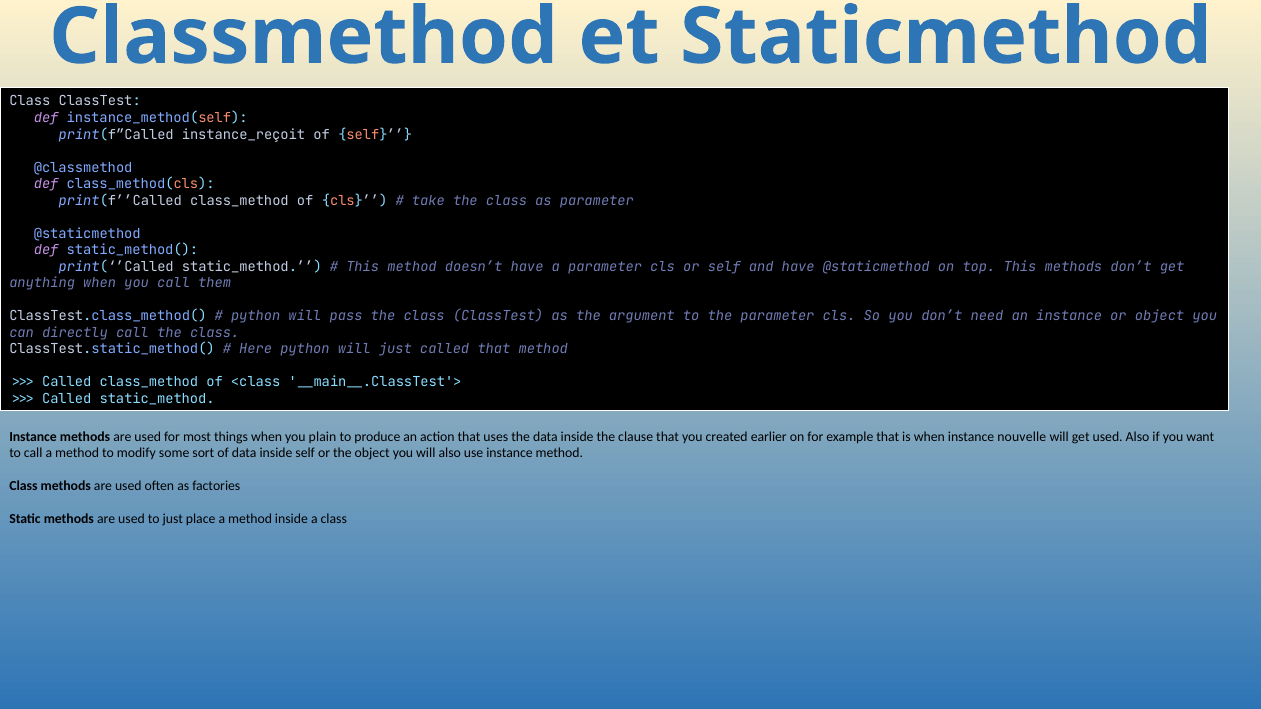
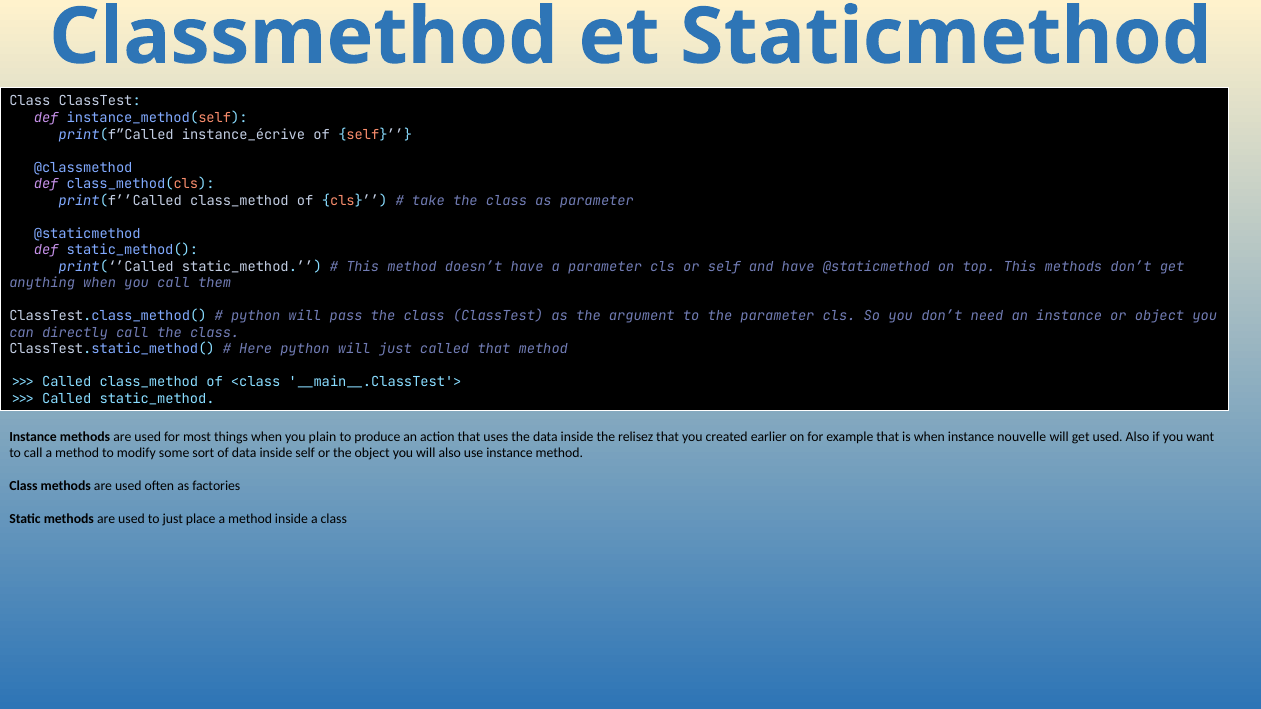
instance_reçoit: instance_reçoit -> instance_écrive (243, 135)
clause: clause -> relisez (636, 437)
